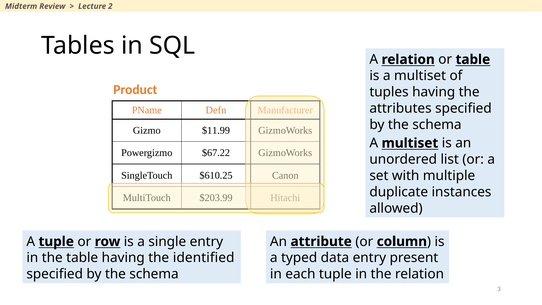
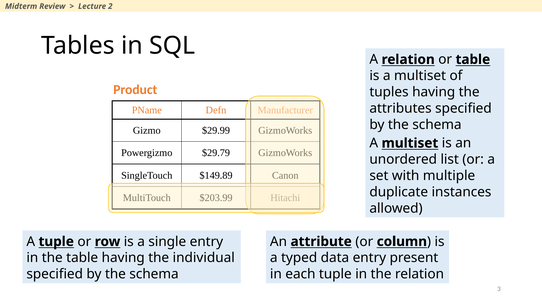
$11.99: $11.99 -> $29.99 (216, 130)
$67.22: $67.22 -> $29.79 (216, 153)
$610.25: $610.25 -> $149.89 (216, 175)
identified: identified -> individual (204, 258)
